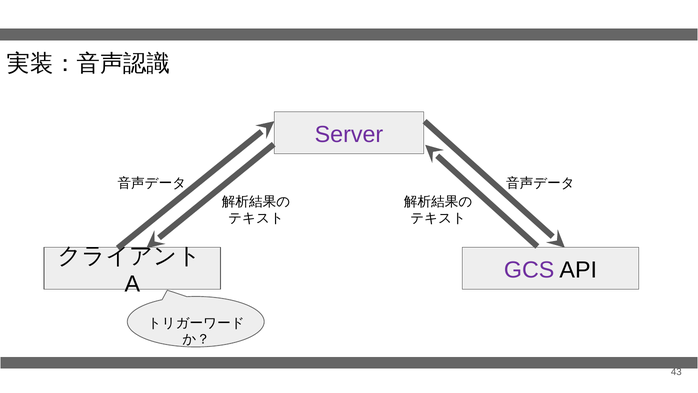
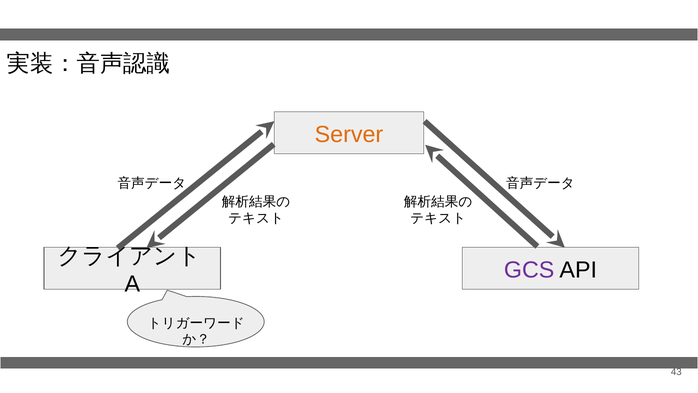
Server colour: purple -> orange (349, 134)
